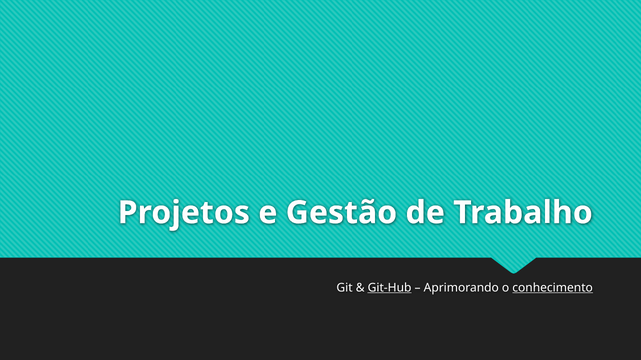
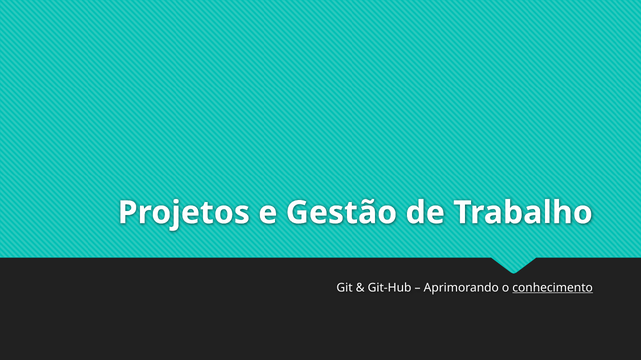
Git-Hub underline: present -> none (390, 288)
